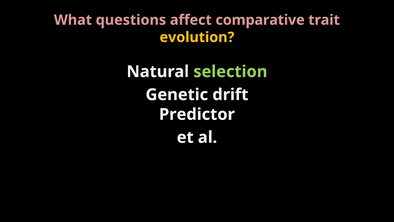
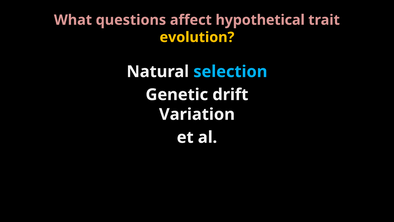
comparative: comparative -> hypothetical (260, 20)
selection colour: light green -> light blue (230, 72)
Predictor: Predictor -> Variation (197, 114)
